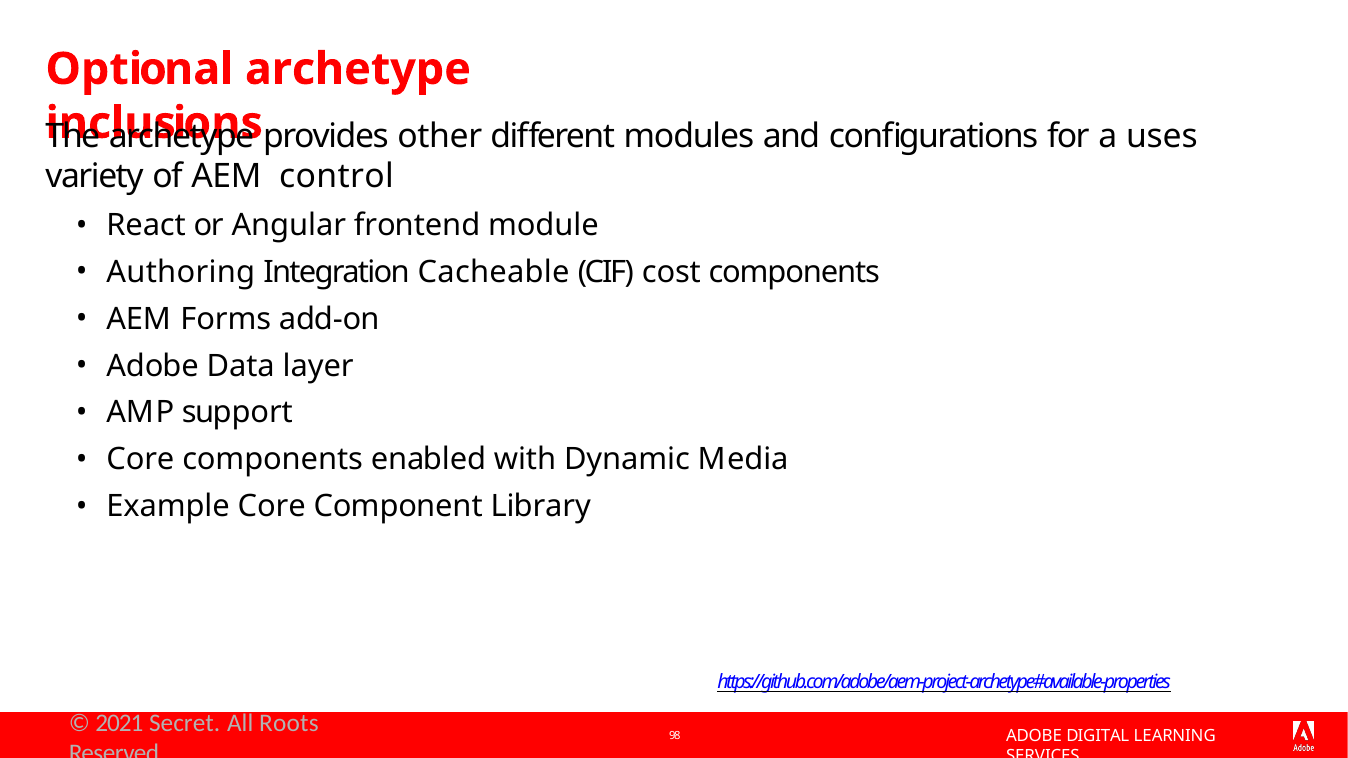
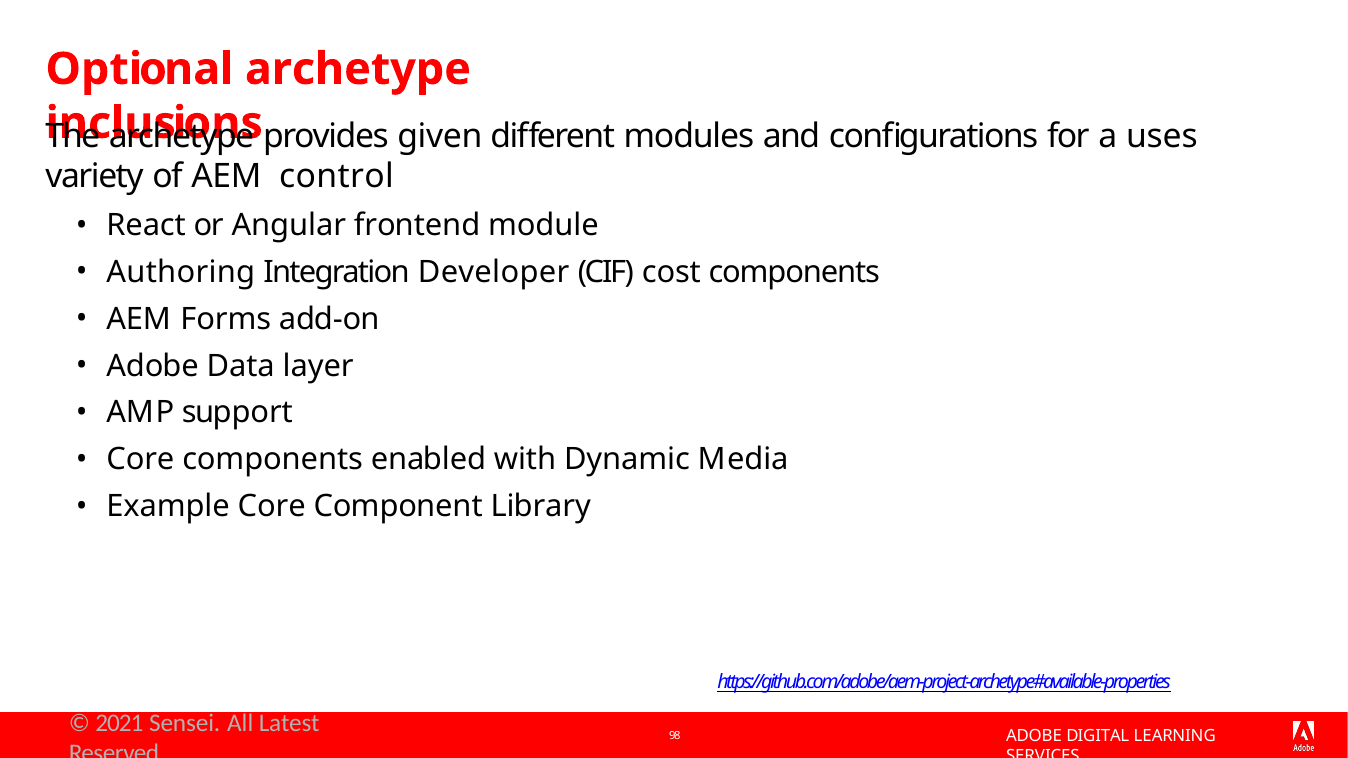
other: other -> given (440, 136)
Cacheable: Cacheable -> Developer (494, 272)
Secret: Secret -> Sensei (185, 723)
Roots: Roots -> Latest (289, 723)
